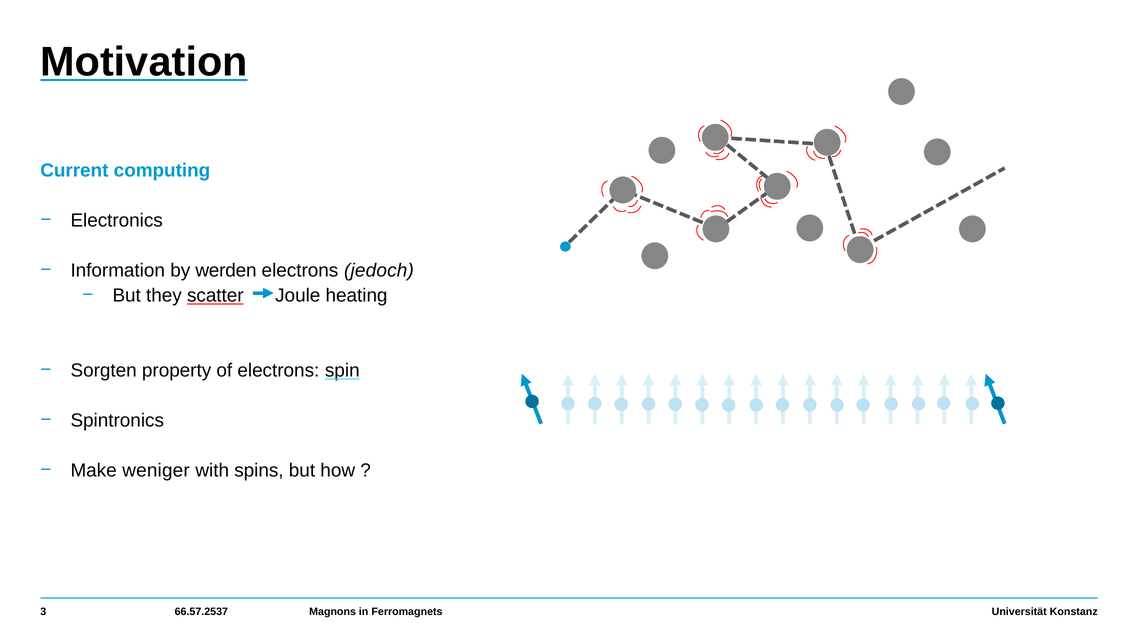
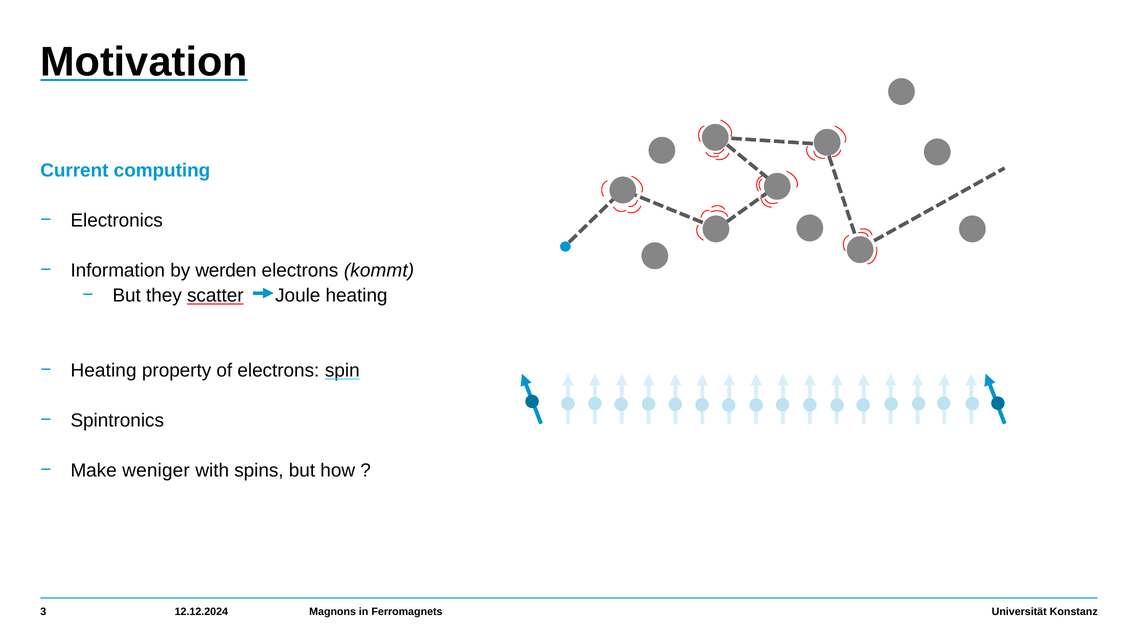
jedoch: jedoch -> kommt (379, 271)
Sorgten: Sorgten -> Heating (104, 371)
66.57.2537: 66.57.2537 -> 12.12.2024 (201, 612)
